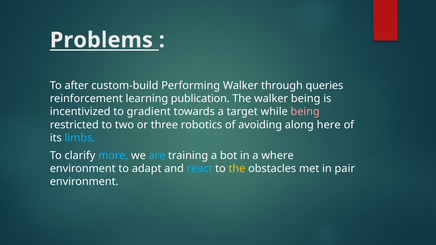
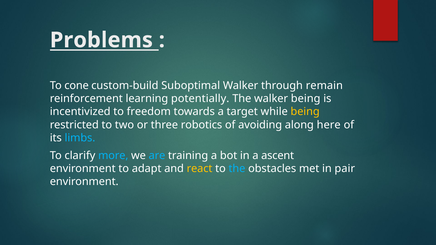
after: after -> cone (77, 86)
Performing: Performing -> Suboptimal (191, 86)
queries: queries -> remain (324, 86)
publication: publication -> potentially (200, 99)
gradient: gradient -> freedom (149, 112)
being colour: pink -> yellow (305, 112)
where: where -> ascent (278, 156)
react colour: light blue -> yellow (200, 169)
the colour: yellow -> light blue (237, 169)
